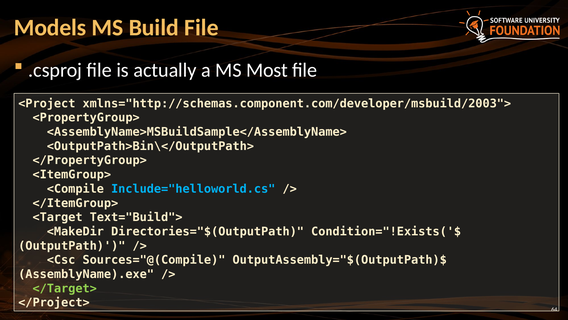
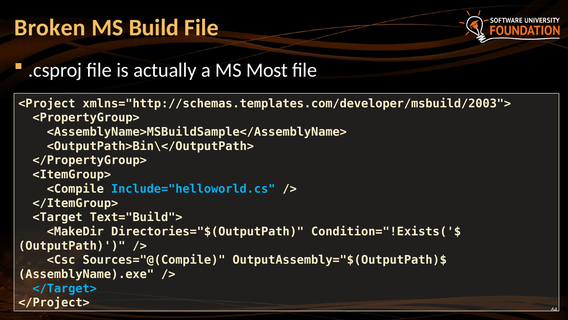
Models: Models -> Broken (50, 28)
xmlns="http://schemas.component.com/developer/msbuild/2003">: xmlns="http://schemas.component.com/developer/msbuild/2003"> -> xmlns="http://schemas.templates.com/developer/msbuild/2003"> (297, 103)
</Target> colour: light green -> light blue (65, 288)
